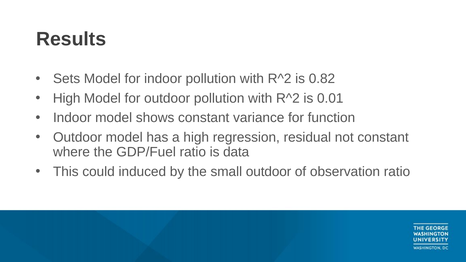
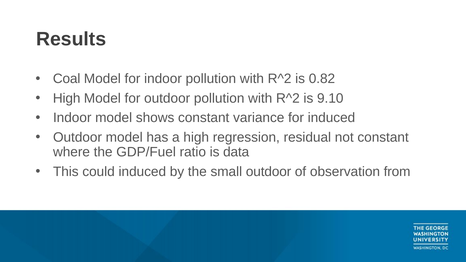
Sets: Sets -> Coal (67, 79)
0.01: 0.01 -> 9.10 (330, 98)
for function: function -> induced (331, 118)
observation ratio: ratio -> from (397, 172)
